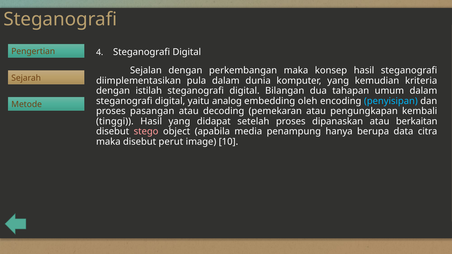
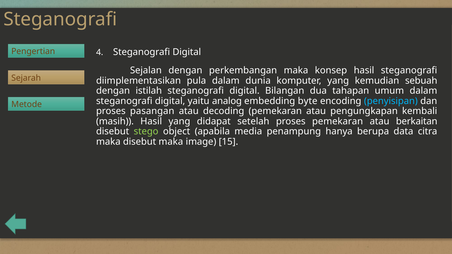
kriteria: kriteria -> sebuah (421, 81)
oleh: oleh -> byte (308, 101)
tinggi: tinggi -> masih (115, 121)
proses dipanaskan: dipanaskan -> pemekaran (338, 121)
stego colour: pink -> light green (146, 132)
disebut perut: perut -> maka (171, 142)
10: 10 -> 15 (228, 142)
